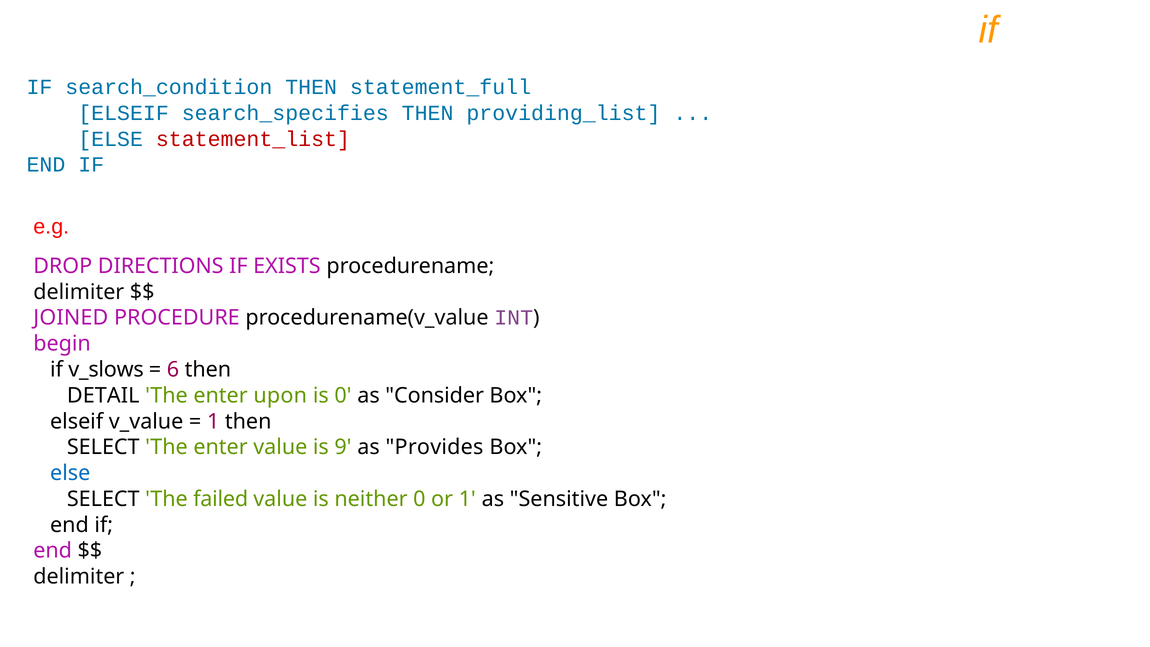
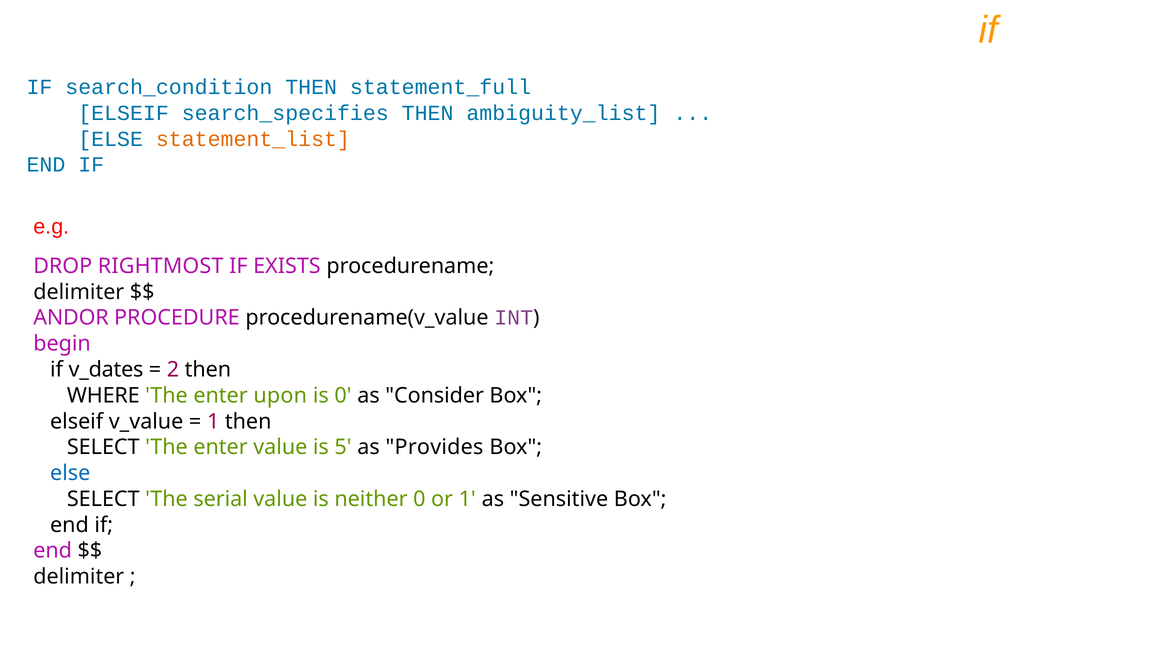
providing_list: providing_list -> ambiguity_list (563, 113)
statement_list colour: red -> orange (253, 139)
DIRECTIONS: DIRECTIONS -> RIGHTMOST (161, 266)
JOINED: JOINED -> ANDOR (71, 318)
v_slows: v_slows -> v_dates (106, 370)
6: 6 -> 2 (173, 370)
DETAIL: DETAIL -> WHERE (103, 395)
9: 9 -> 5 (343, 447)
failed: failed -> serial (221, 499)
